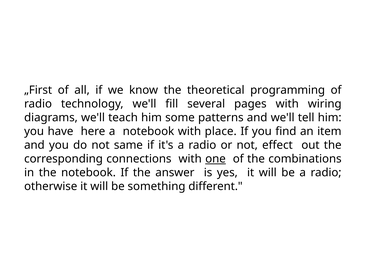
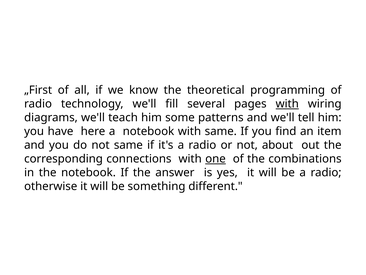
with underline: none -> present (287, 104)
with place: place -> same (221, 131)
effect: effect -> about (278, 145)
